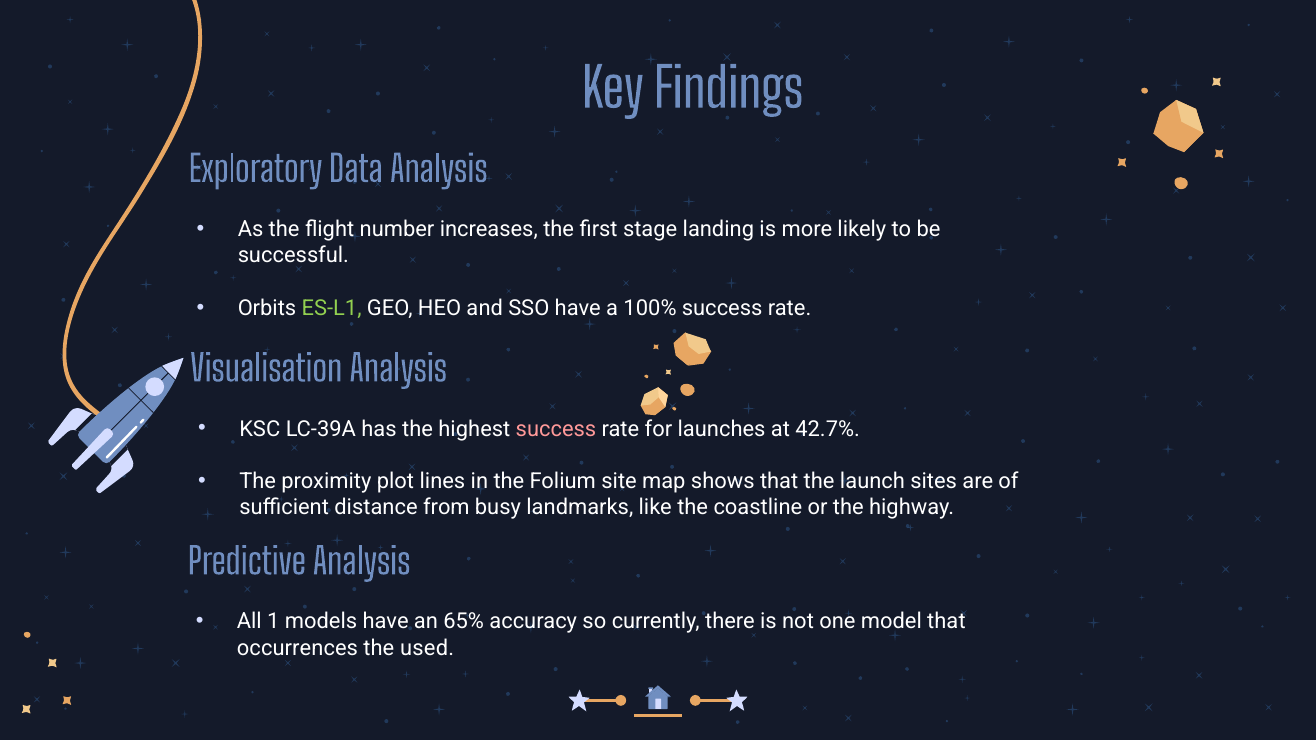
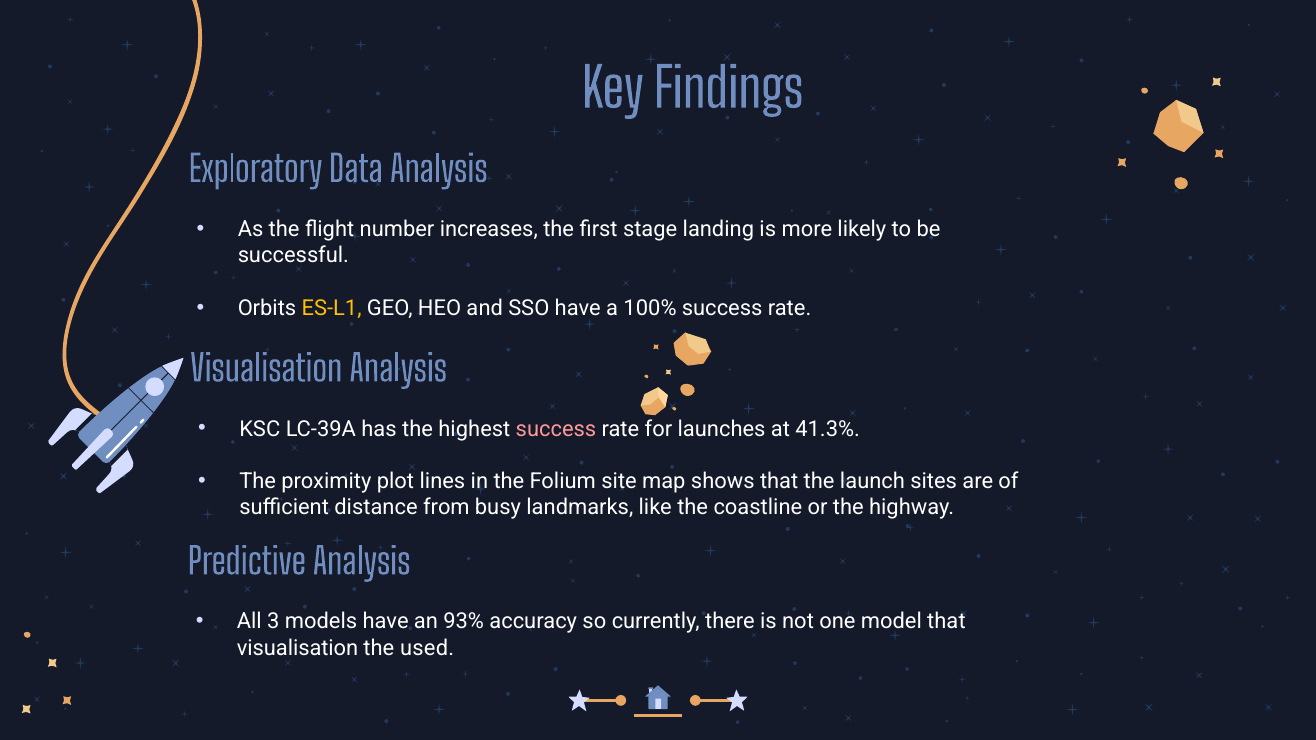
ES-L1 colour: light green -> yellow (332, 308)
42.7%: 42.7% -> 41.3% (828, 429)
1: 1 -> 3 (273, 622)
65%: 65% -> 93% (464, 622)
occurrences: occurrences -> visualisation (298, 648)
